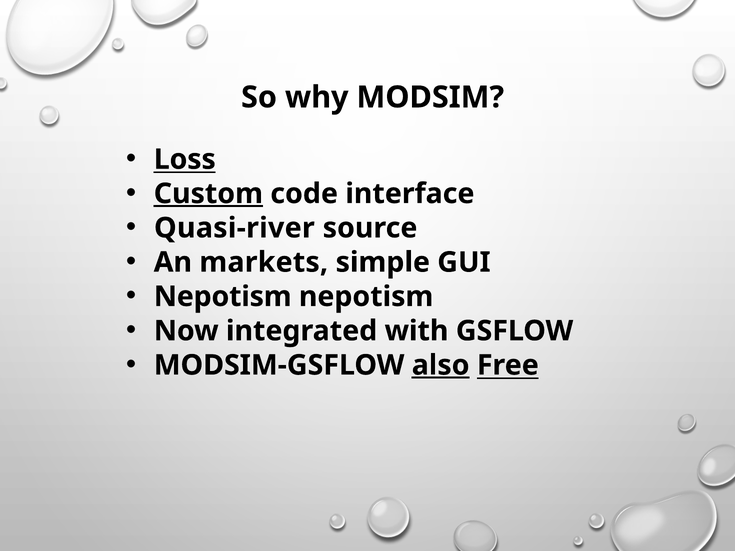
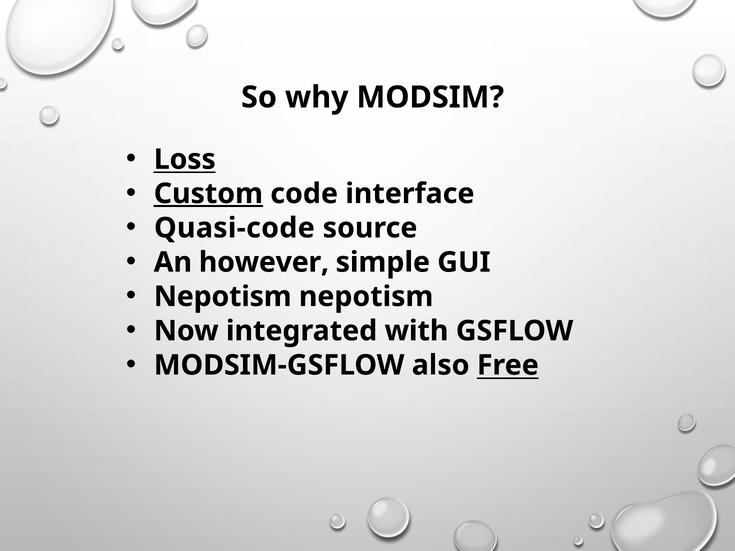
Quasi-river: Quasi-river -> Quasi-code (234, 228)
markets: markets -> however (264, 262)
also underline: present -> none (441, 365)
